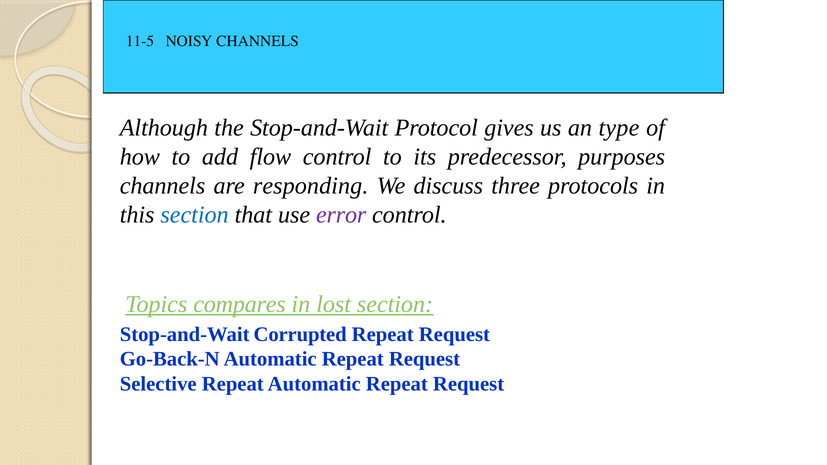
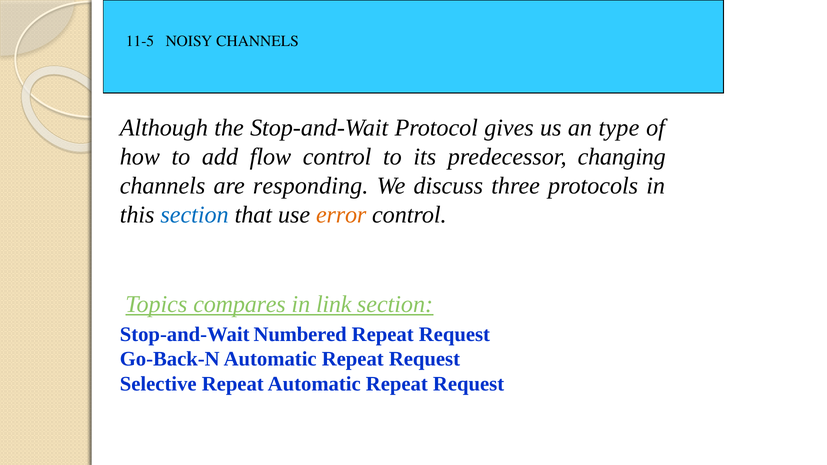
purposes: purposes -> changing (622, 157)
error colour: purple -> orange (341, 215)
lost: lost -> link (334, 304)
Corrupted: Corrupted -> Numbered (300, 334)
